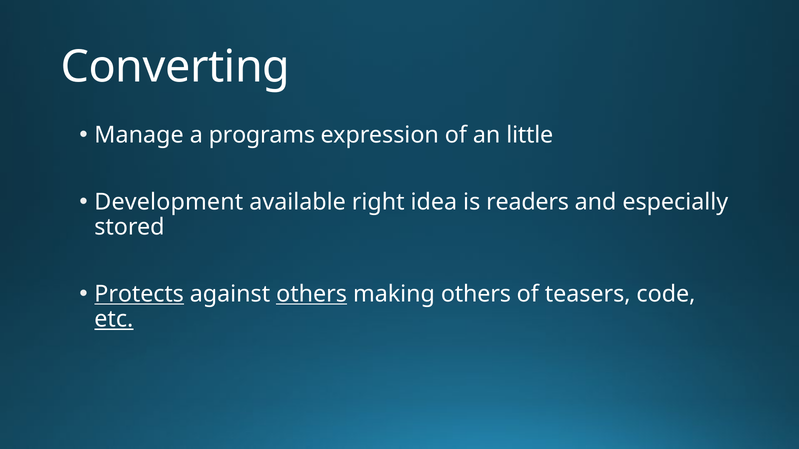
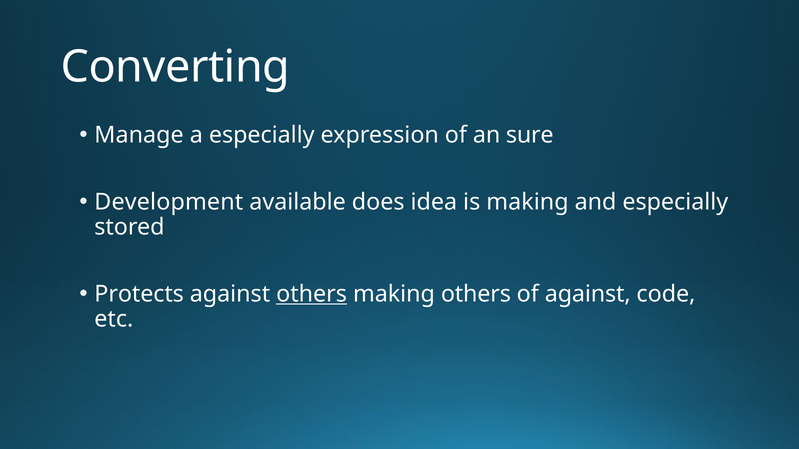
a programs: programs -> especially (262, 135)
little: little -> sure (530, 135)
right: right -> does (378, 202)
is readers: readers -> making (527, 202)
Protects underline: present -> none (139, 294)
of teasers: teasers -> against (588, 294)
etc underline: present -> none (114, 319)
